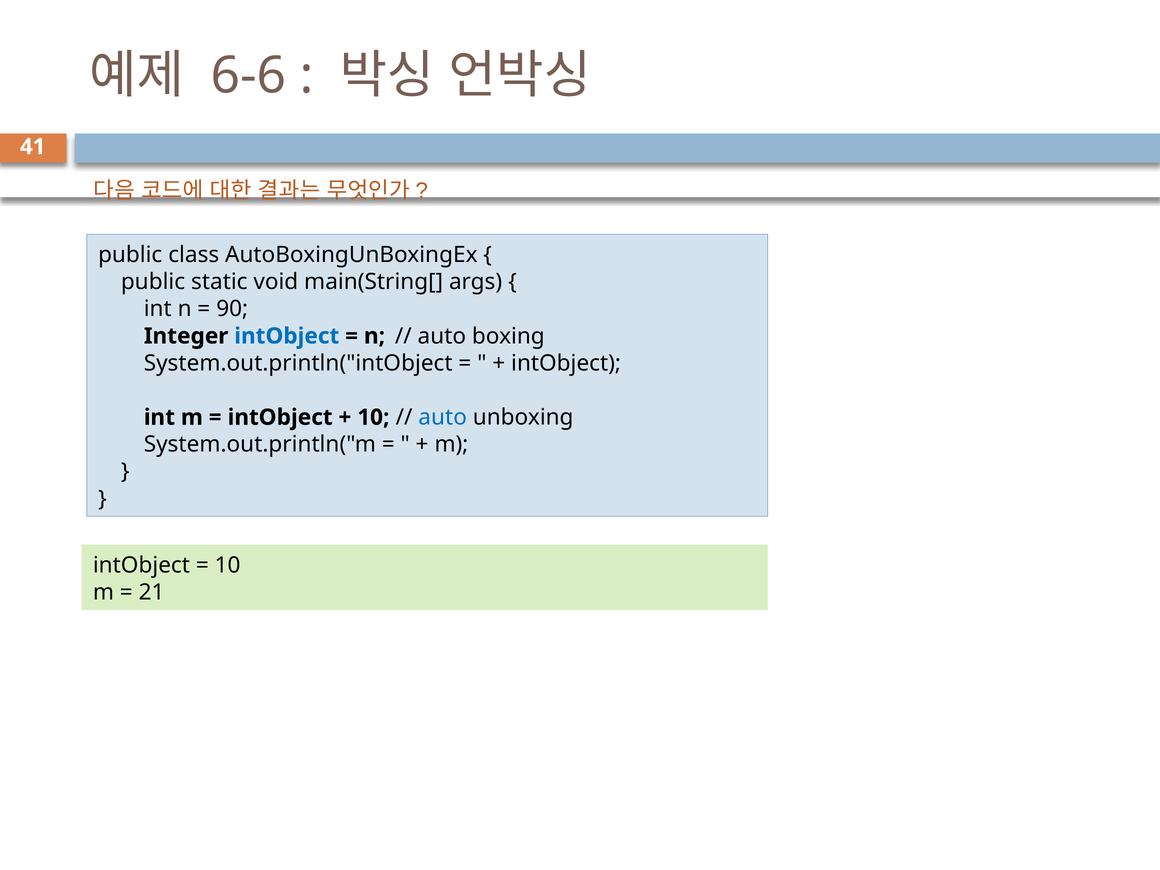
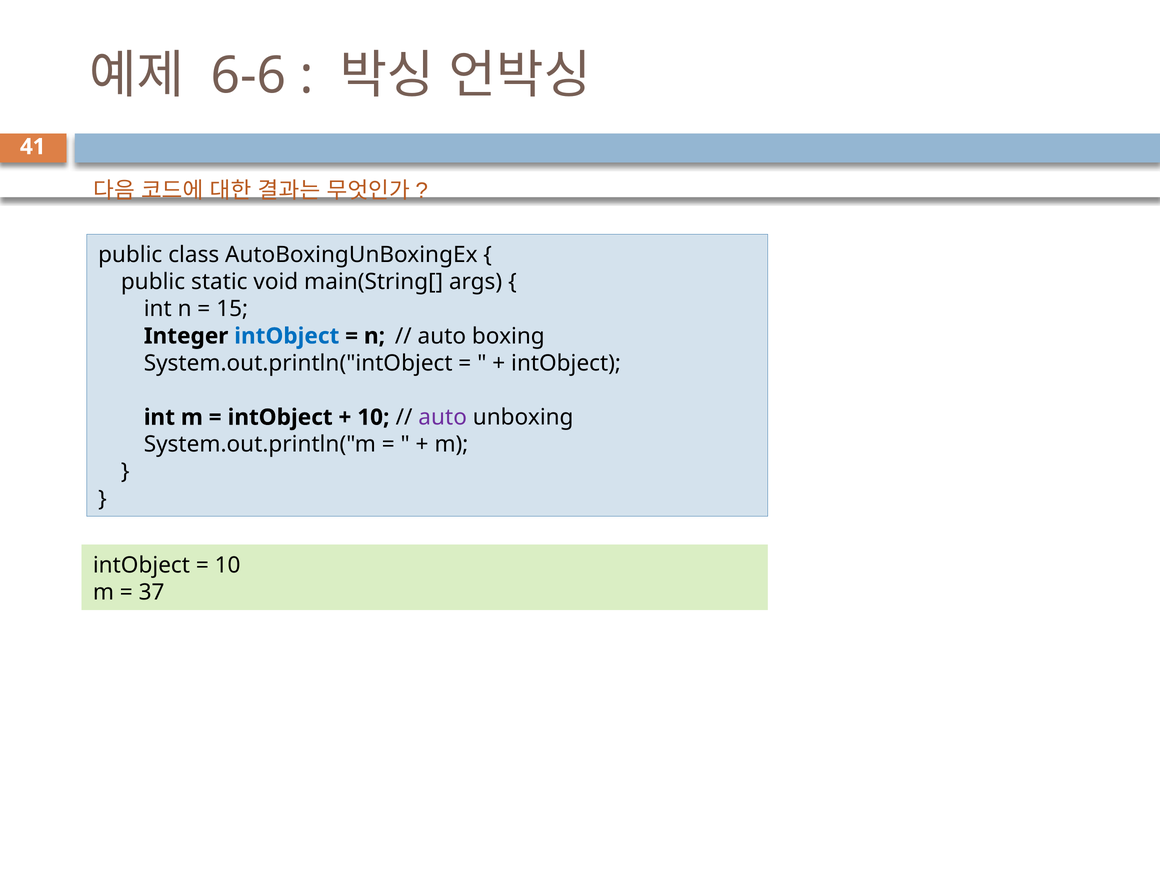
90: 90 -> 15 (232, 309)
auto colour: blue -> purple (443, 417)
21: 21 -> 37 (152, 592)
